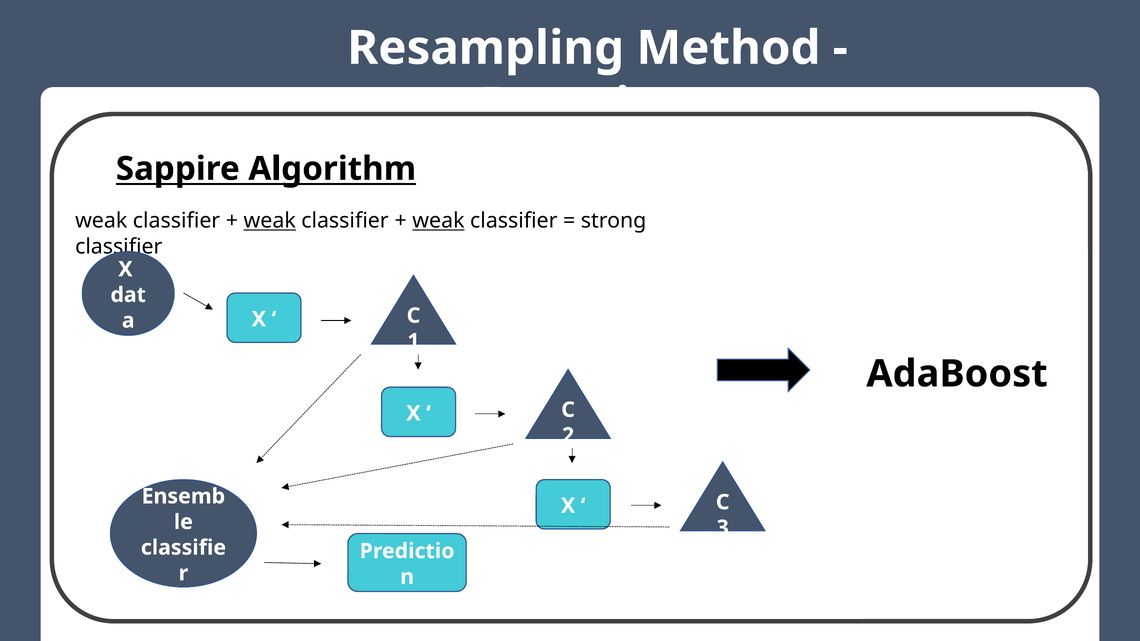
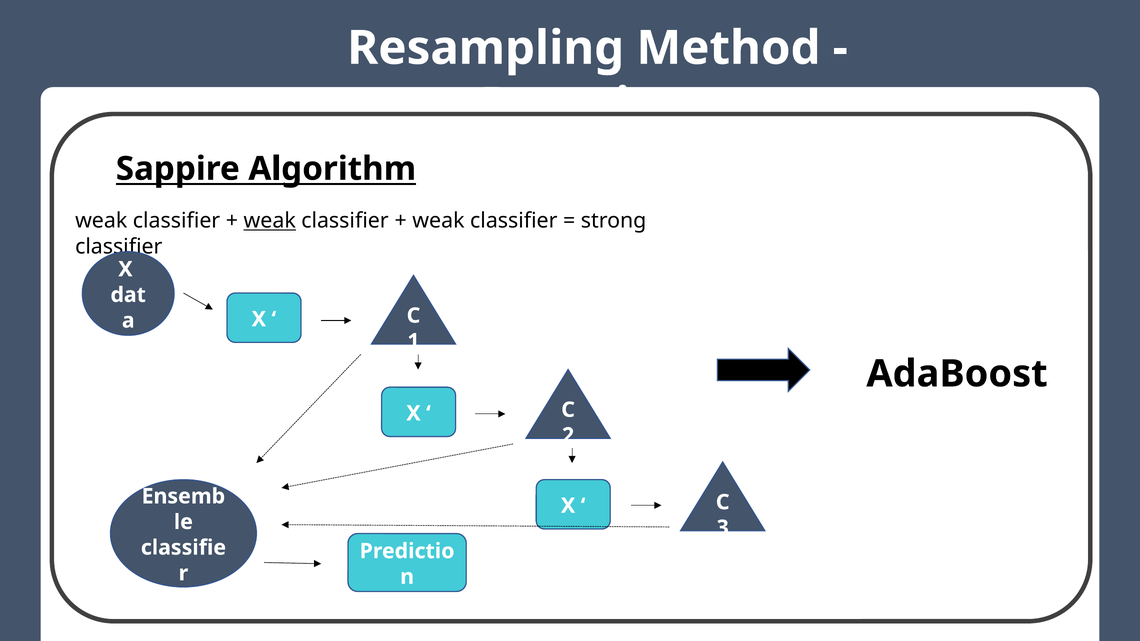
weak underline: present -> none (438, 221)
